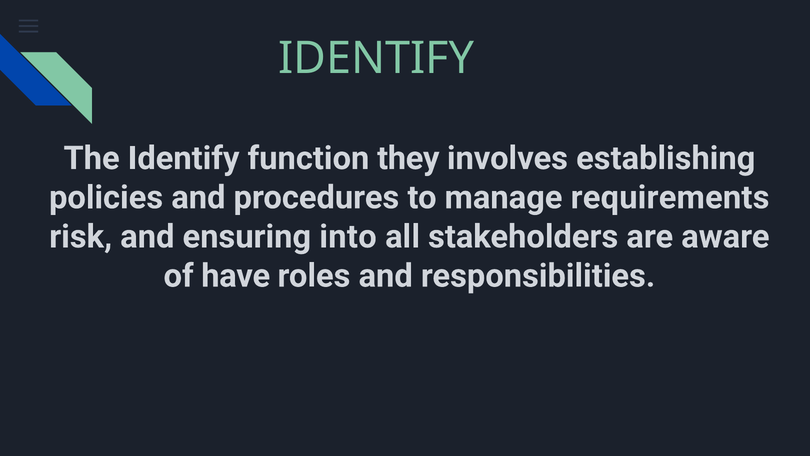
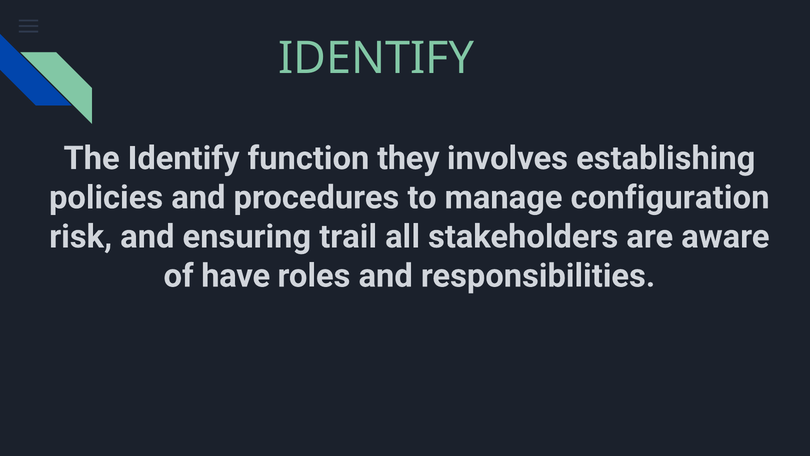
requirements: requirements -> configuration (670, 197)
into: into -> trail (348, 237)
